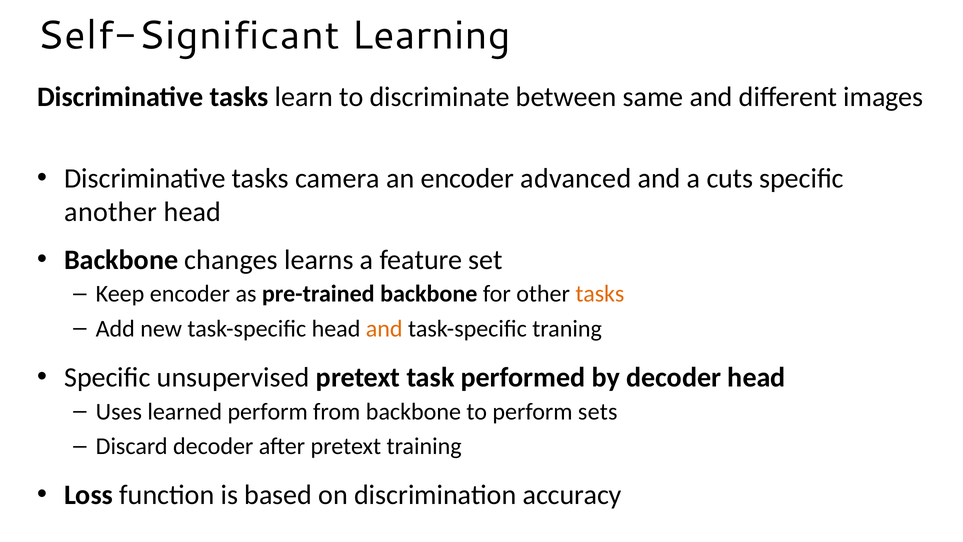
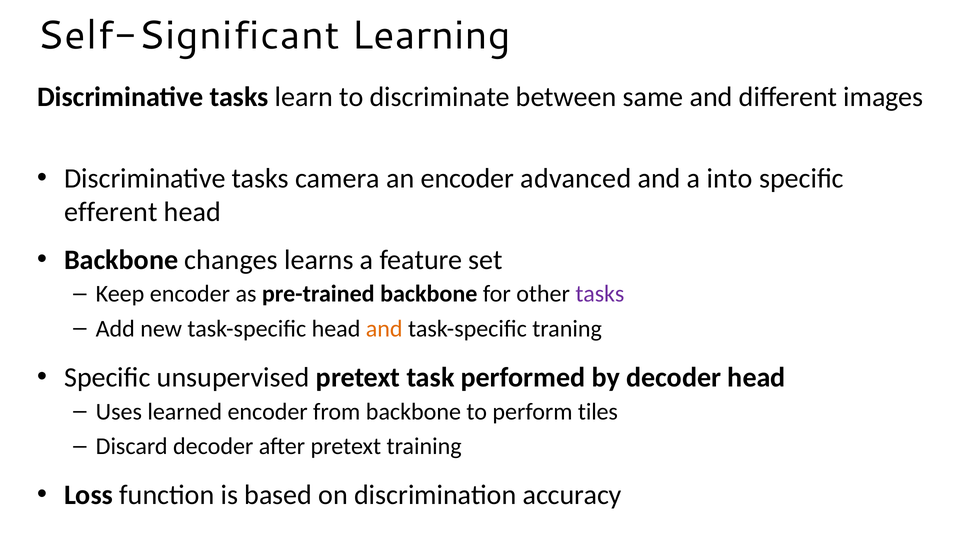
cuts: cuts -> into (730, 178)
another: another -> efferent (111, 212)
tasks colour: orange -> purple (600, 294)
learned perform: perform -> encoder (268, 411)
sets: sets -> tiles (598, 411)
